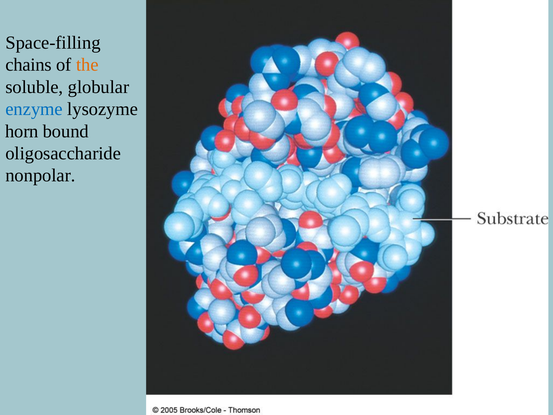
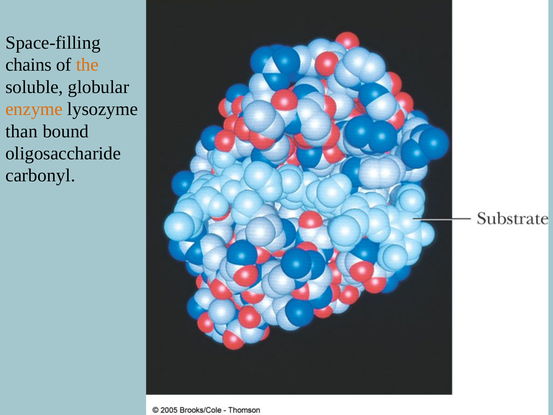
enzyme colour: blue -> orange (34, 109)
horn: horn -> than (22, 131)
nonpolar: nonpolar -> carbonyl (40, 175)
